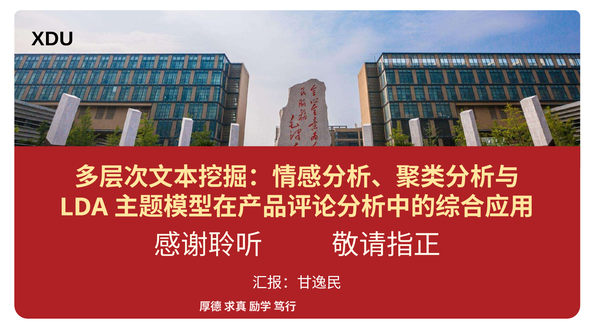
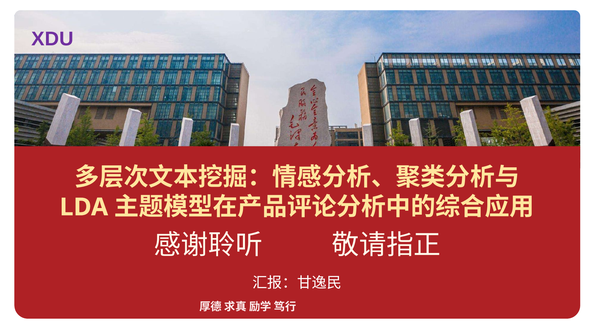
XDU colour: black -> purple (52, 39)
